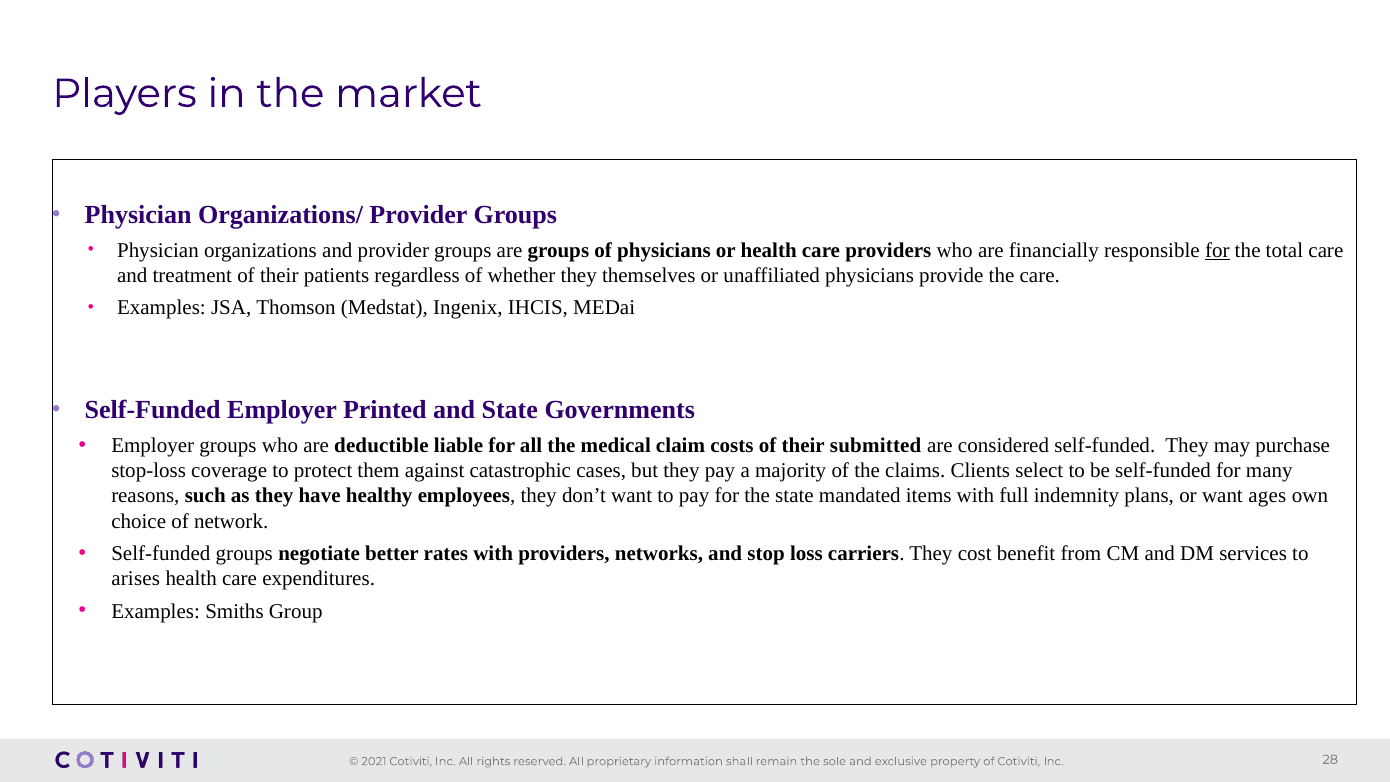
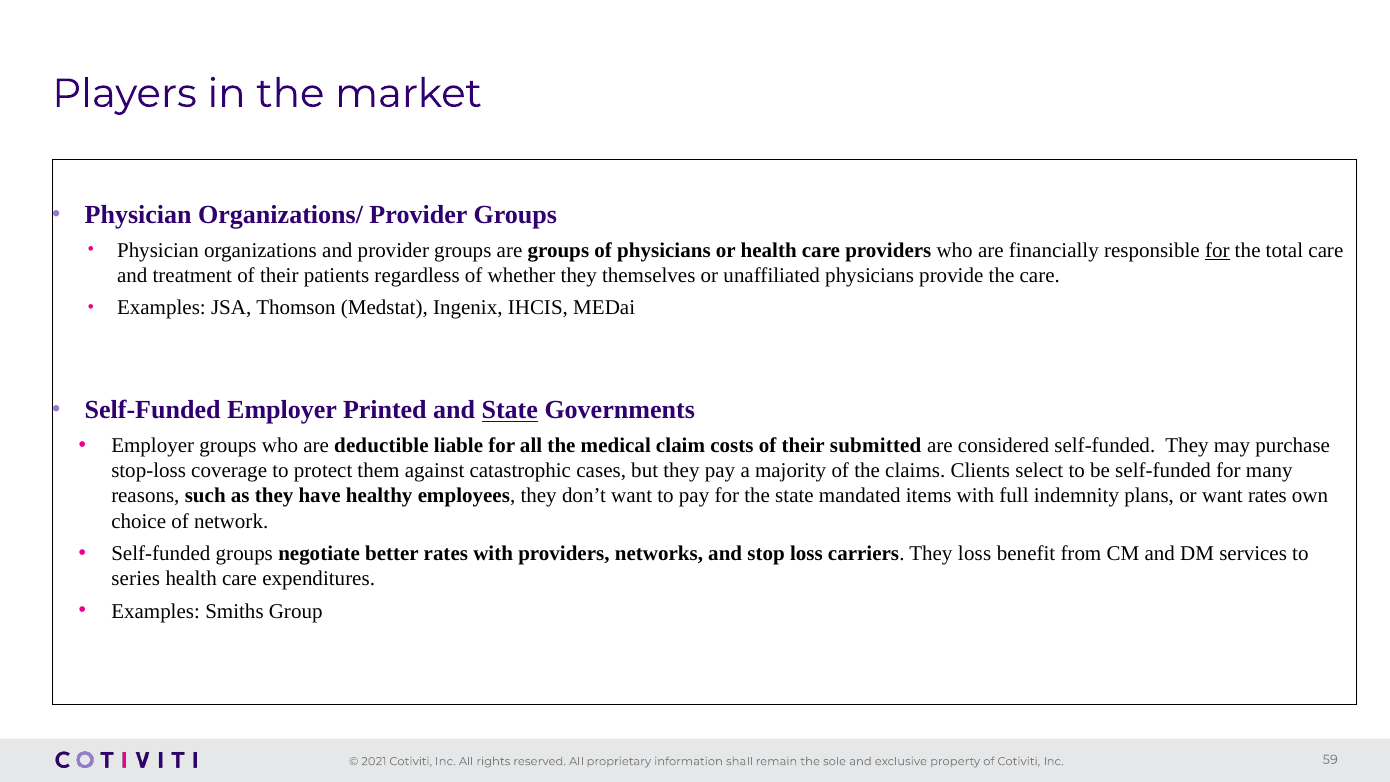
State underline: none -> present (510, 410)
want ages: ages -> rates (1267, 496)
They cost: cost -> loss (975, 553)
arises: arises -> series (136, 579)
28: 28 -> 59 (1330, 759)
